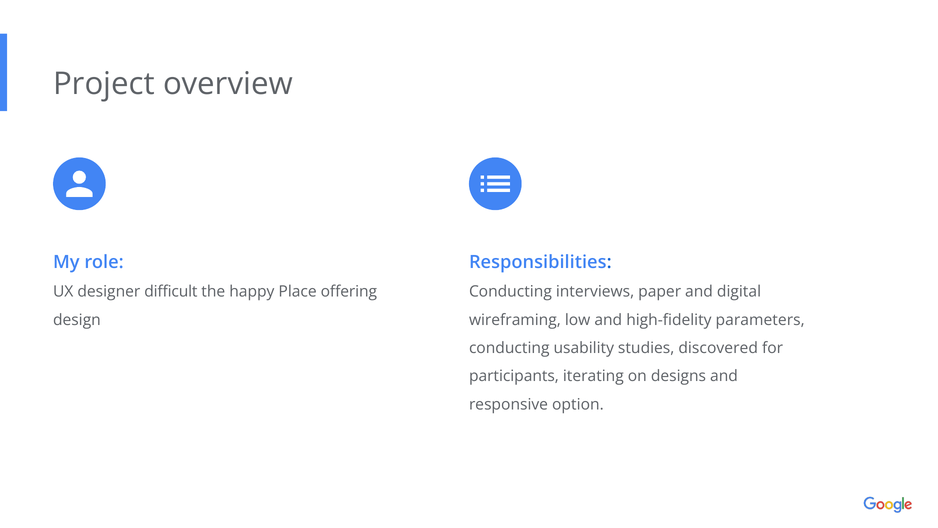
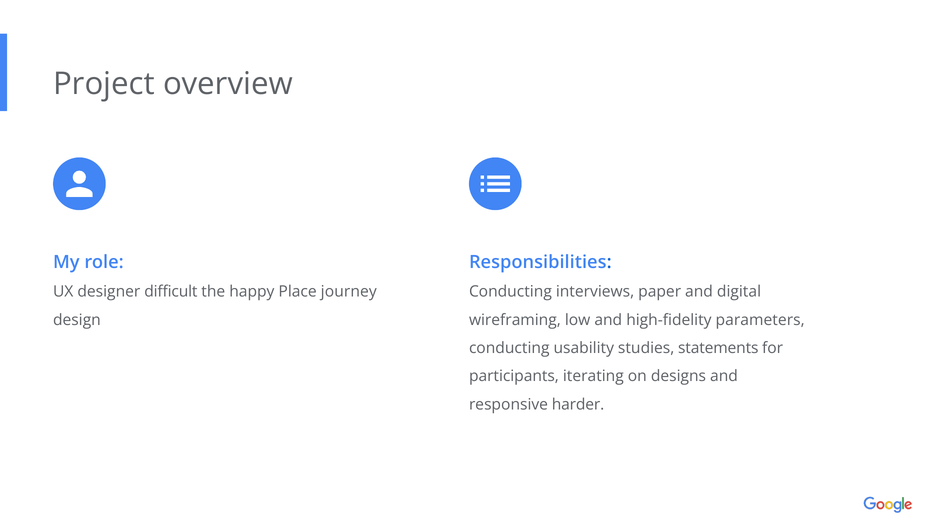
offering: offering -> journey (349, 292)
discovered: discovered -> statements (718, 348)
option: option -> harder (578, 404)
